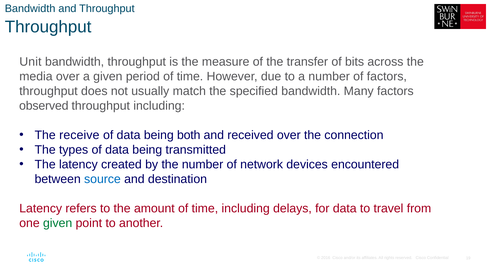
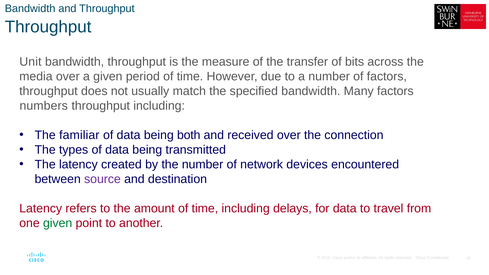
observed: observed -> numbers (44, 106)
receive: receive -> familiar (79, 135)
source colour: blue -> purple (102, 179)
